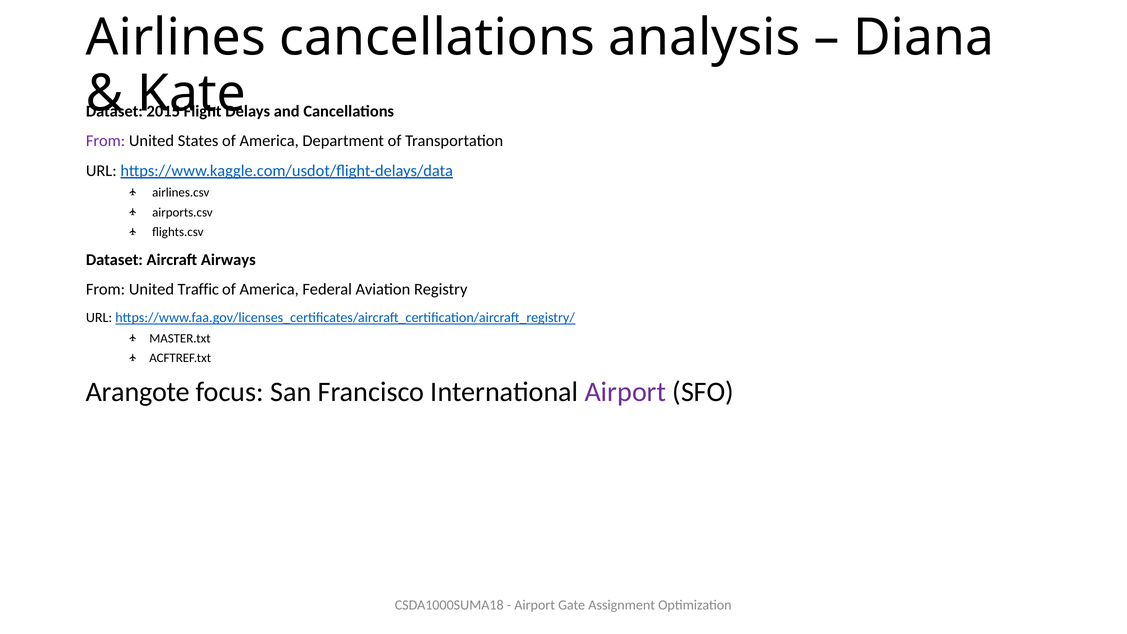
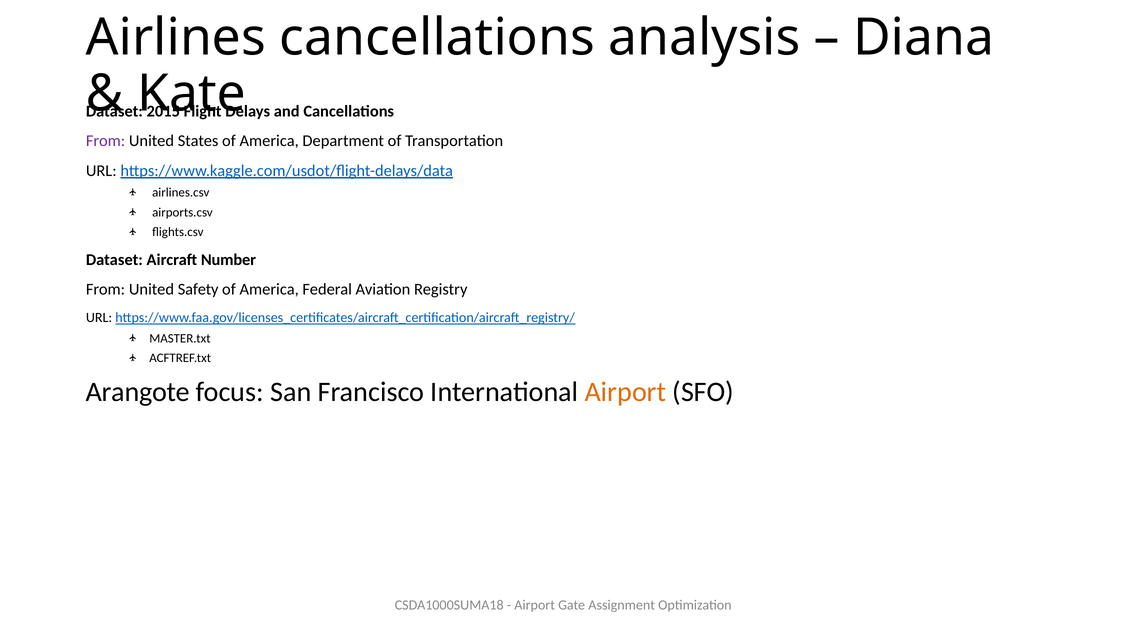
Airways: Airways -> Number (228, 260)
Traffic: Traffic -> Safety (198, 289)
Airport colour: purple -> orange (625, 392)
